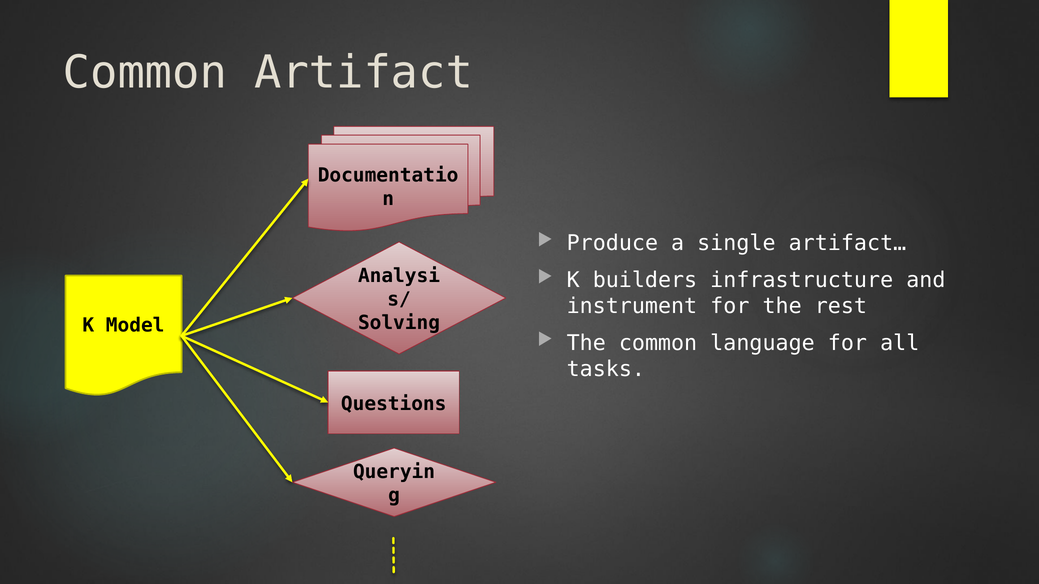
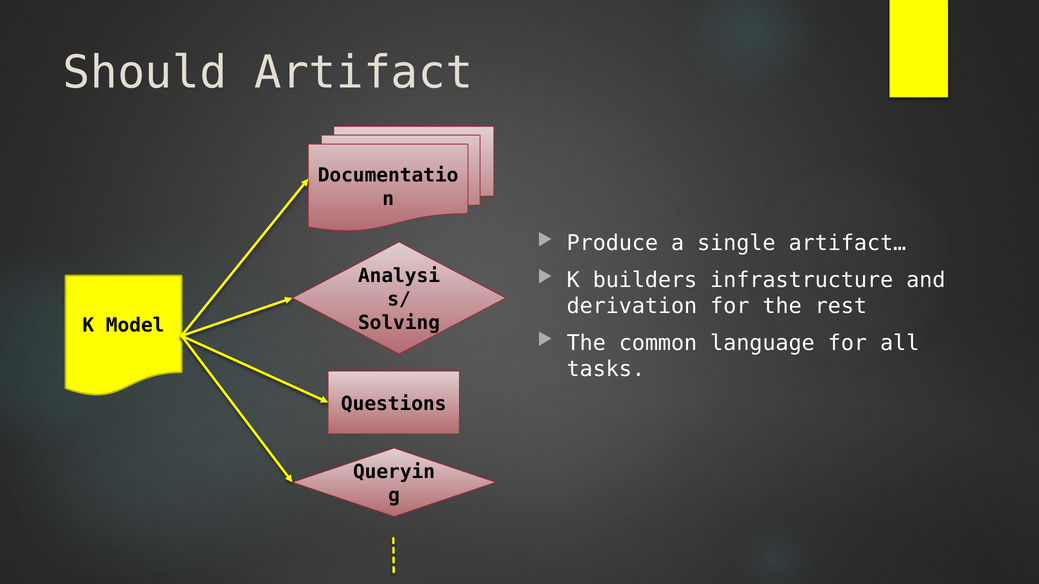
Common: Common -> Should (145, 73)
instrument: instrument -> derivation (632, 306)
